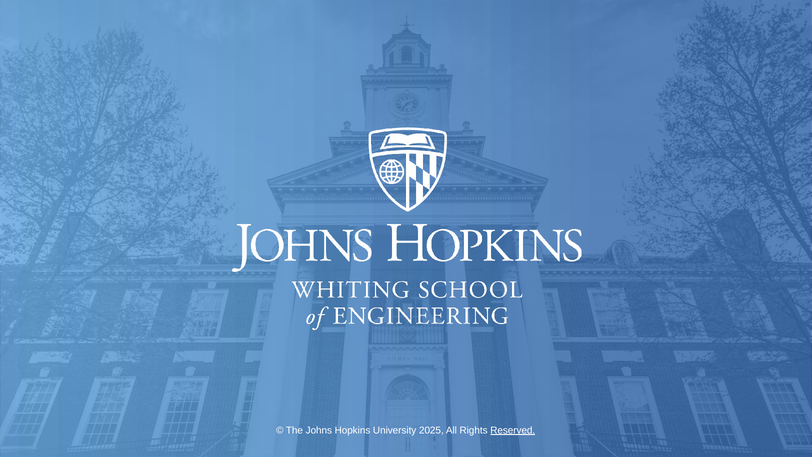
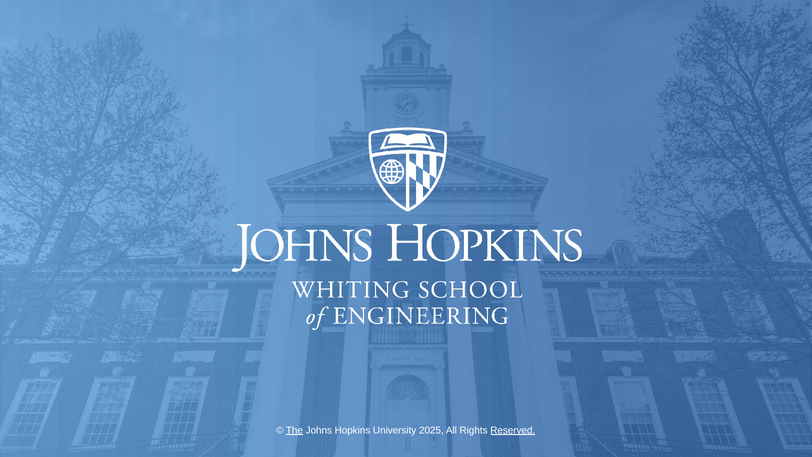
The underline: none -> present (294, 430)
